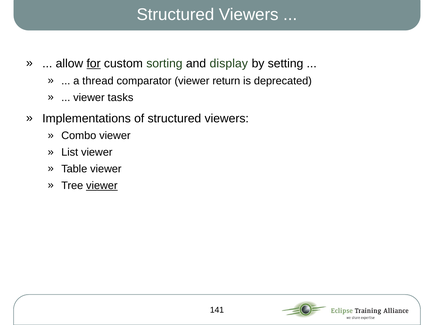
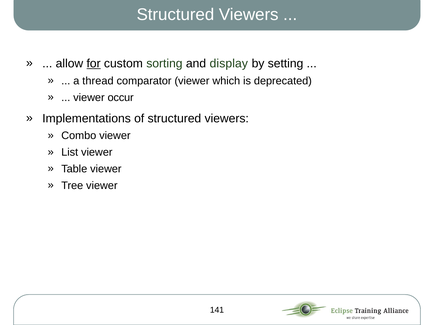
return: return -> which (226, 81)
tasks: tasks -> occur (121, 98)
viewer underline: present -> none (102, 186)
